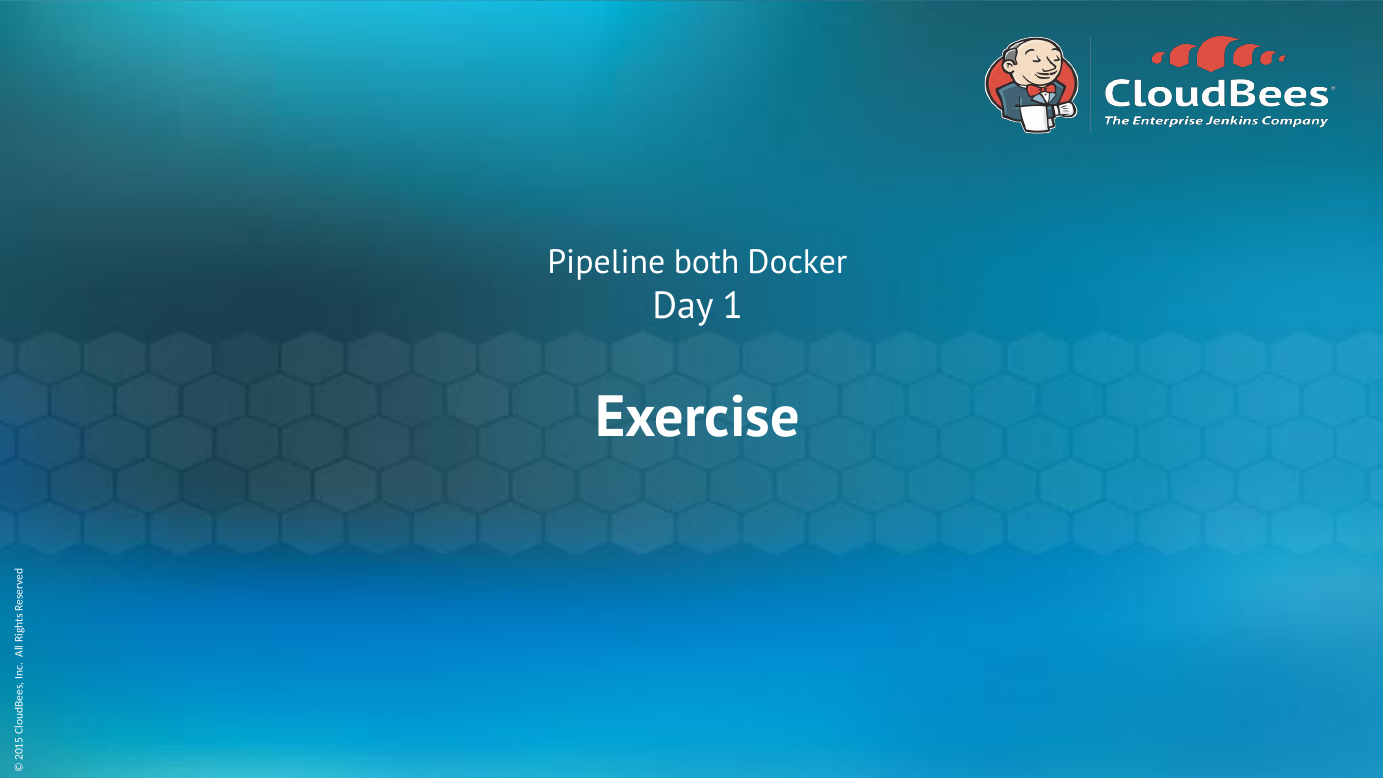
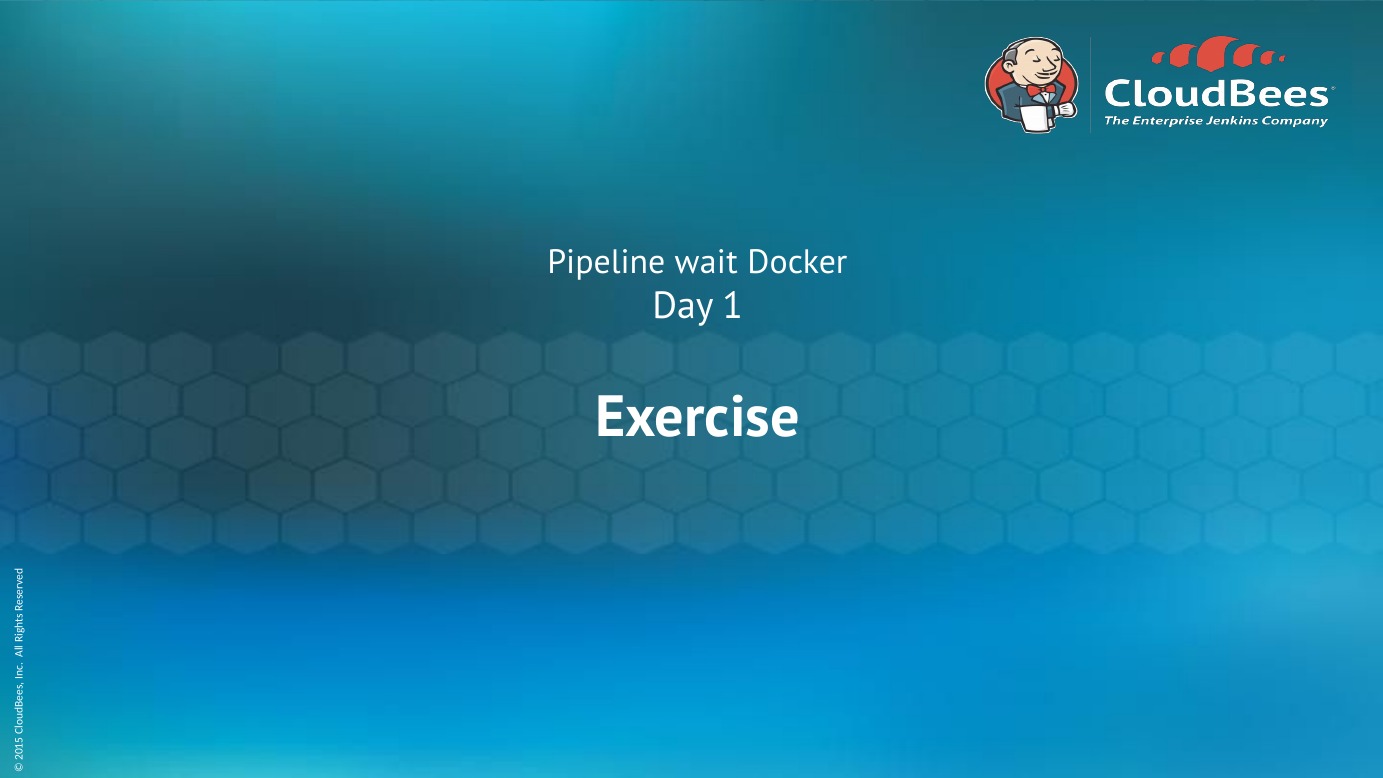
both: both -> wait (706, 262)
